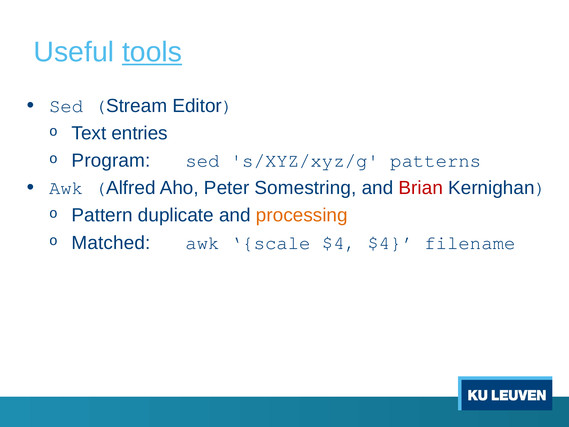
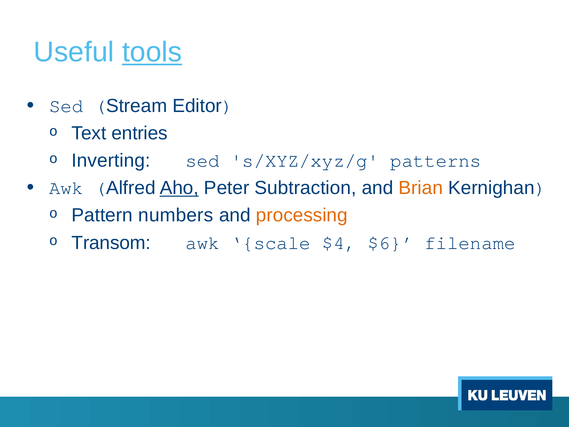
Program: Program -> Inverting (111, 161)
Aho underline: none -> present (179, 188)
Somestring: Somestring -> Subtraction (305, 188)
Brian colour: red -> orange (421, 188)
duplicate: duplicate -> numbers (176, 215)
Matched: Matched -> Transom (111, 243)
$4 $4: $4 -> $6 (390, 243)
